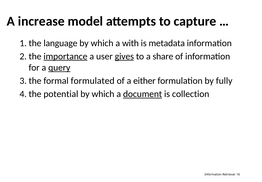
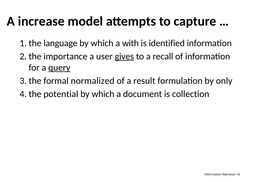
metadata: metadata -> identified (167, 43)
importance underline: present -> none (65, 56)
share: share -> recall (163, 56)
formulated: formulated -> normalized (93, 81)
either: either -> result (144, 81)
fully: fully -> only (224, 81)
document underline: present -> none (143, 94)
